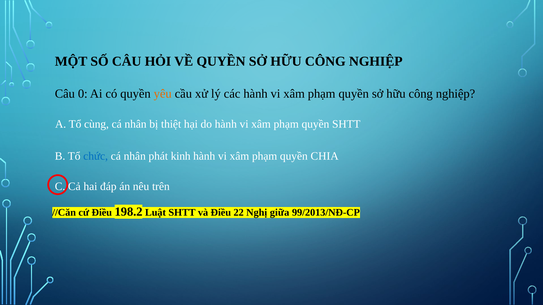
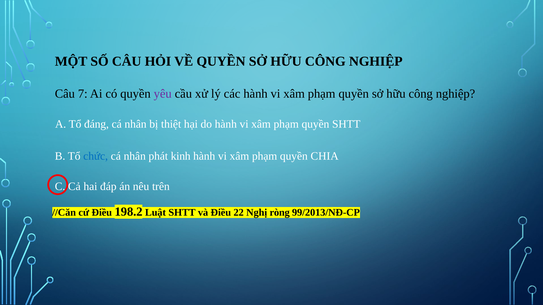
0: 0 -> 7 (83, 94)
yêu colour: orange -> purple (163, 94)
cùng: cùng -> đáng (97, 124)
giữa: giữa -> ròng (280, 213)
